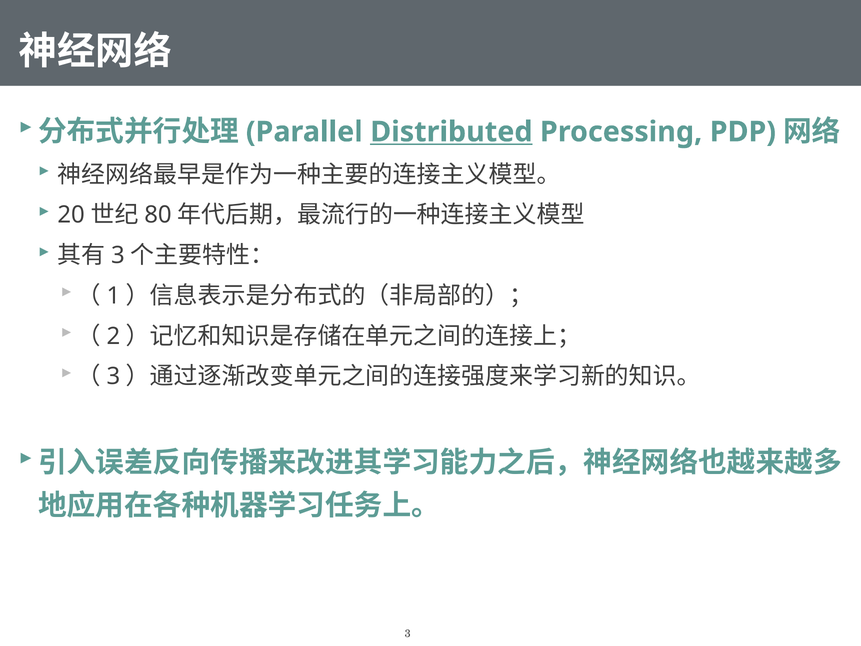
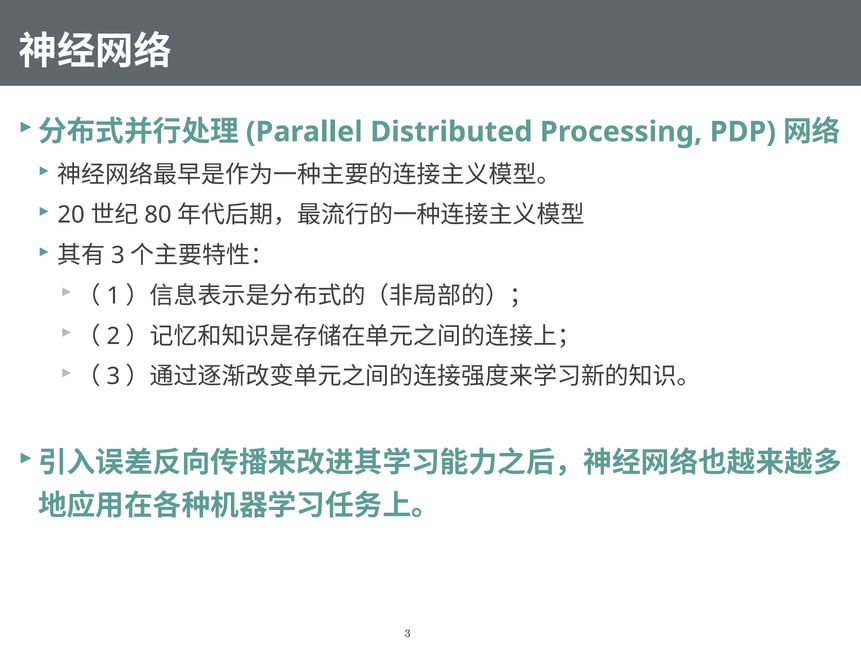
Distributed underline: present -> none (451, 132)
